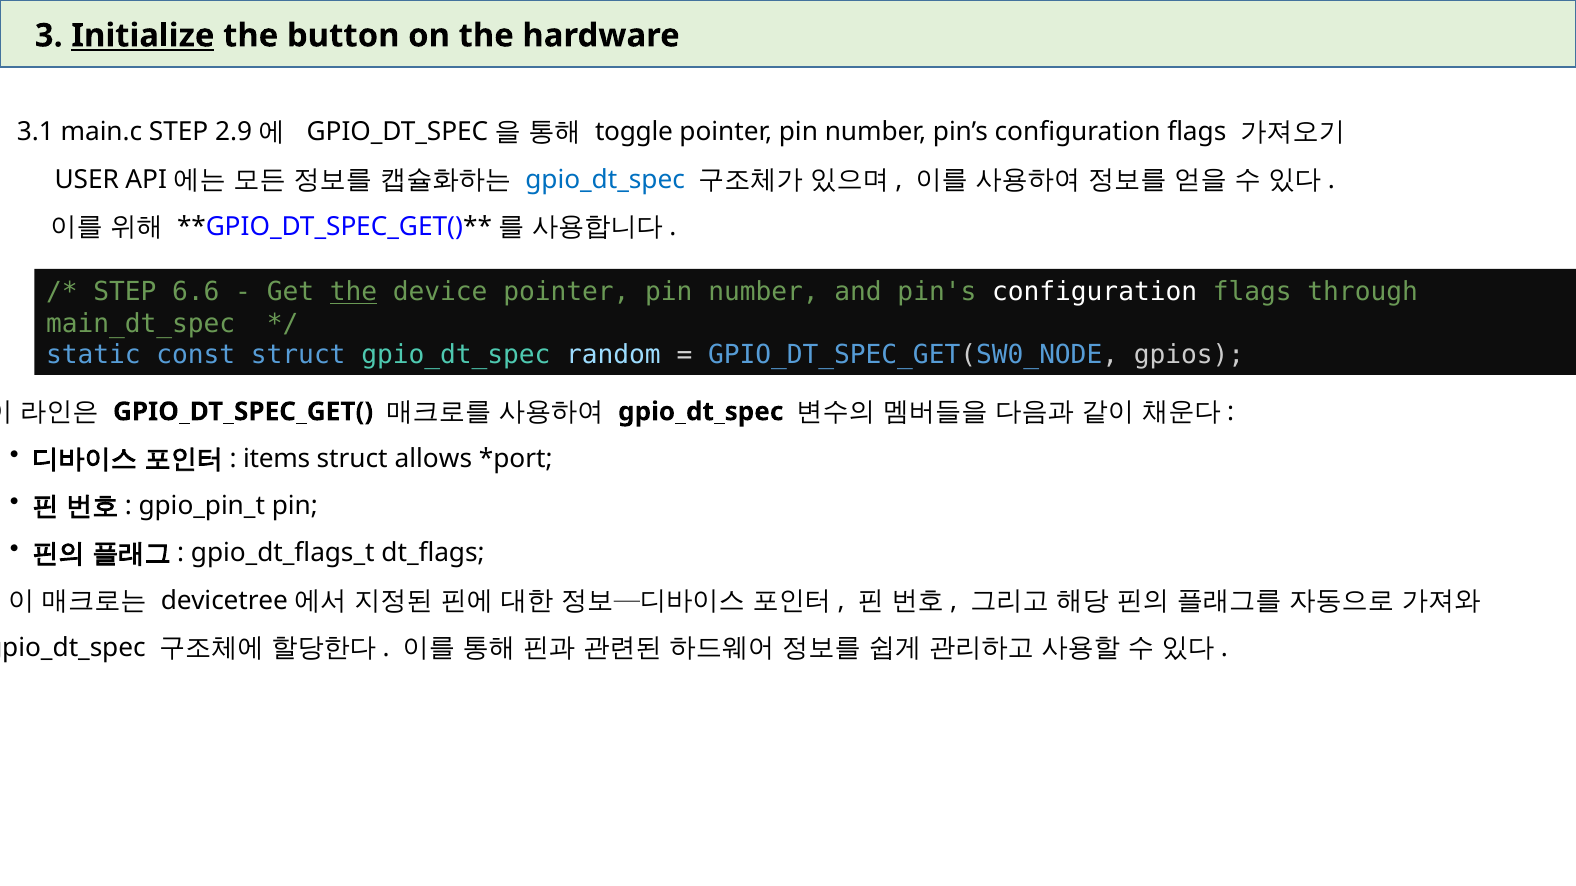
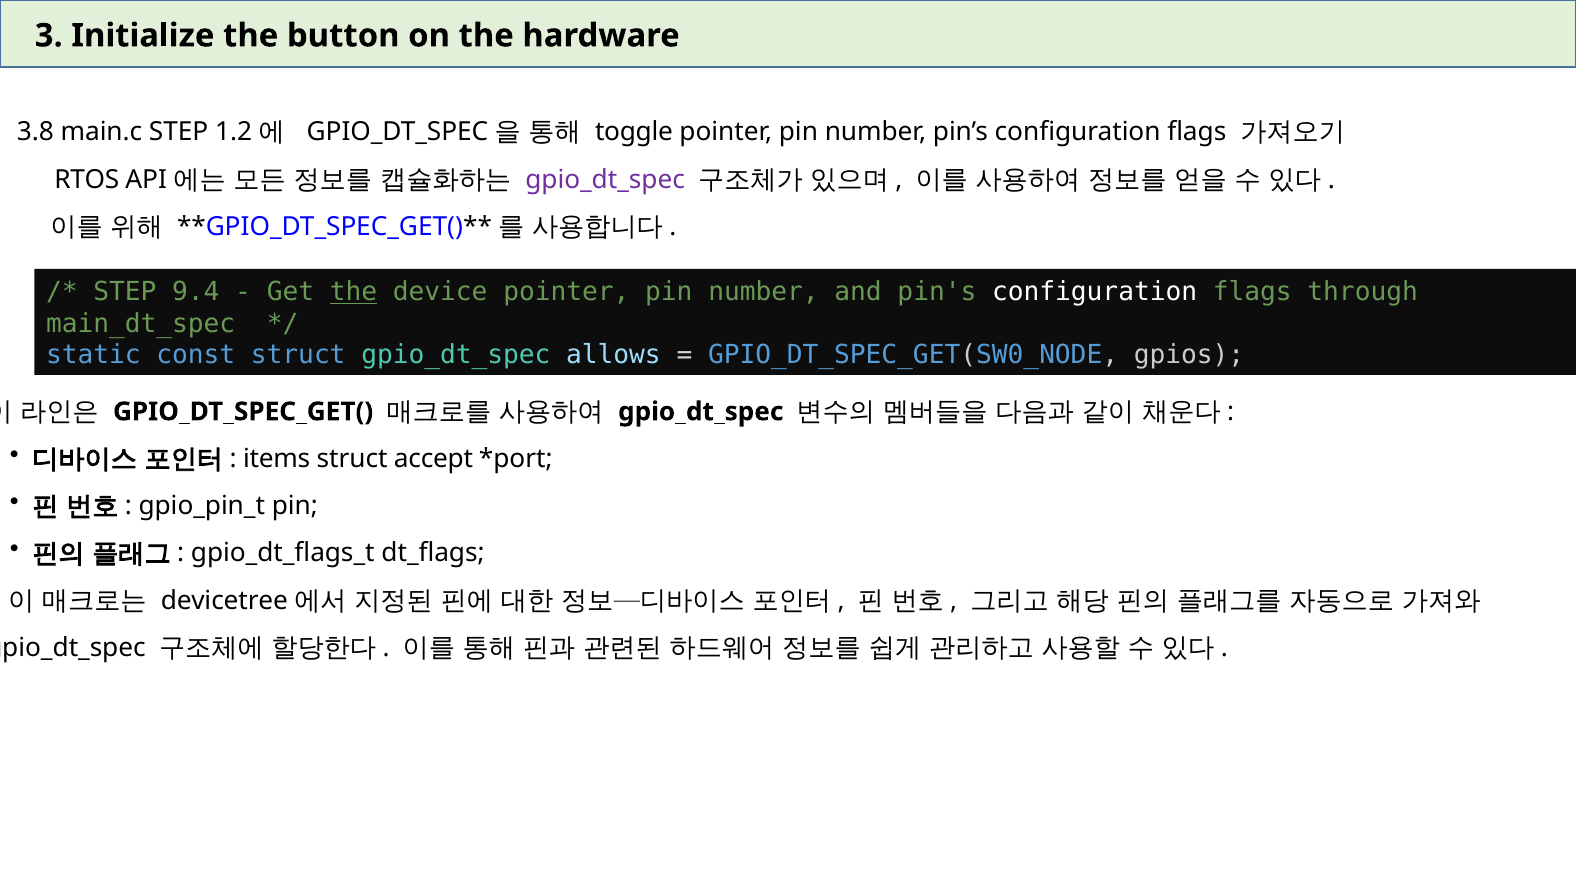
Initialize underline: present -> none (143, 36)
3.1: 3.1 -> 3.8 (35, 132)
2.9: 2.9 -> 1.2 (234, 132)
USER: USER -> RTOS (87, 180)
gpio_dt_spec colour: blue -> purple (605, 180)
6.6: 6.6 -> 9.4 (196, 292)
random: random -> allows (613, 355)
allows: allows -> accept (434, 459)
